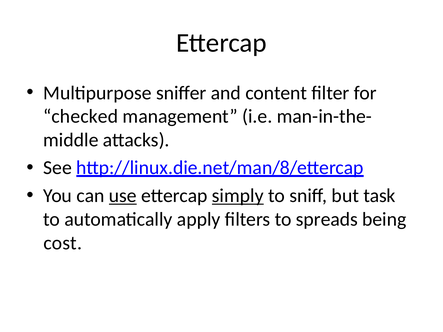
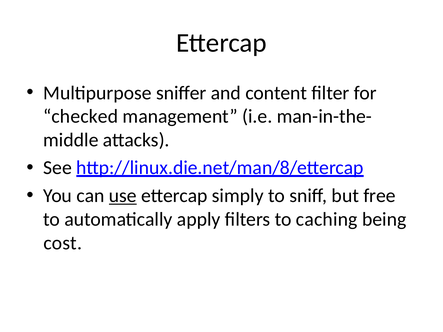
simply underline: present -> none (238, 196)
task: task -> free (379, 196)
spreads: spreads -> caching (327, 219)
